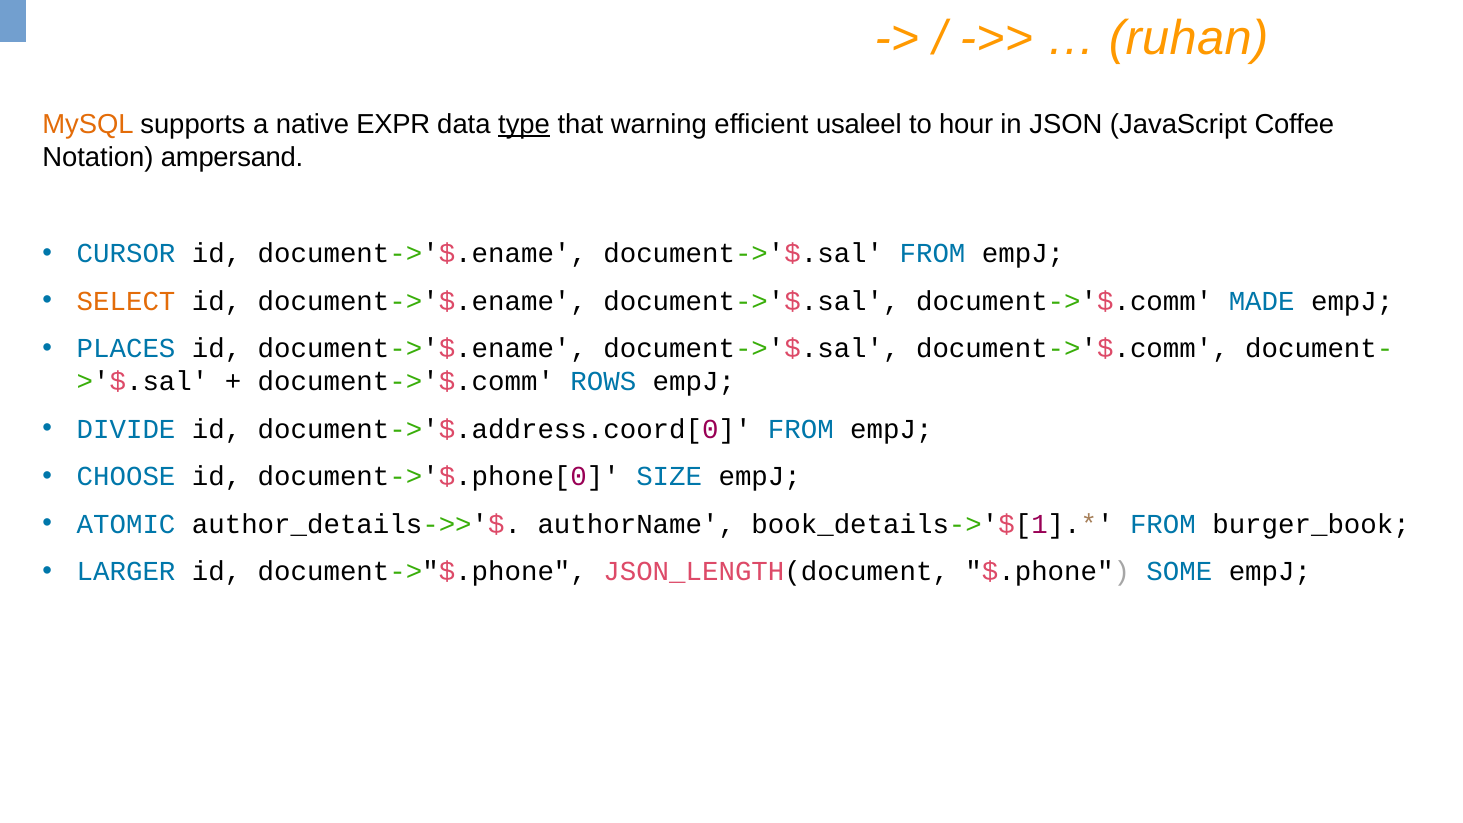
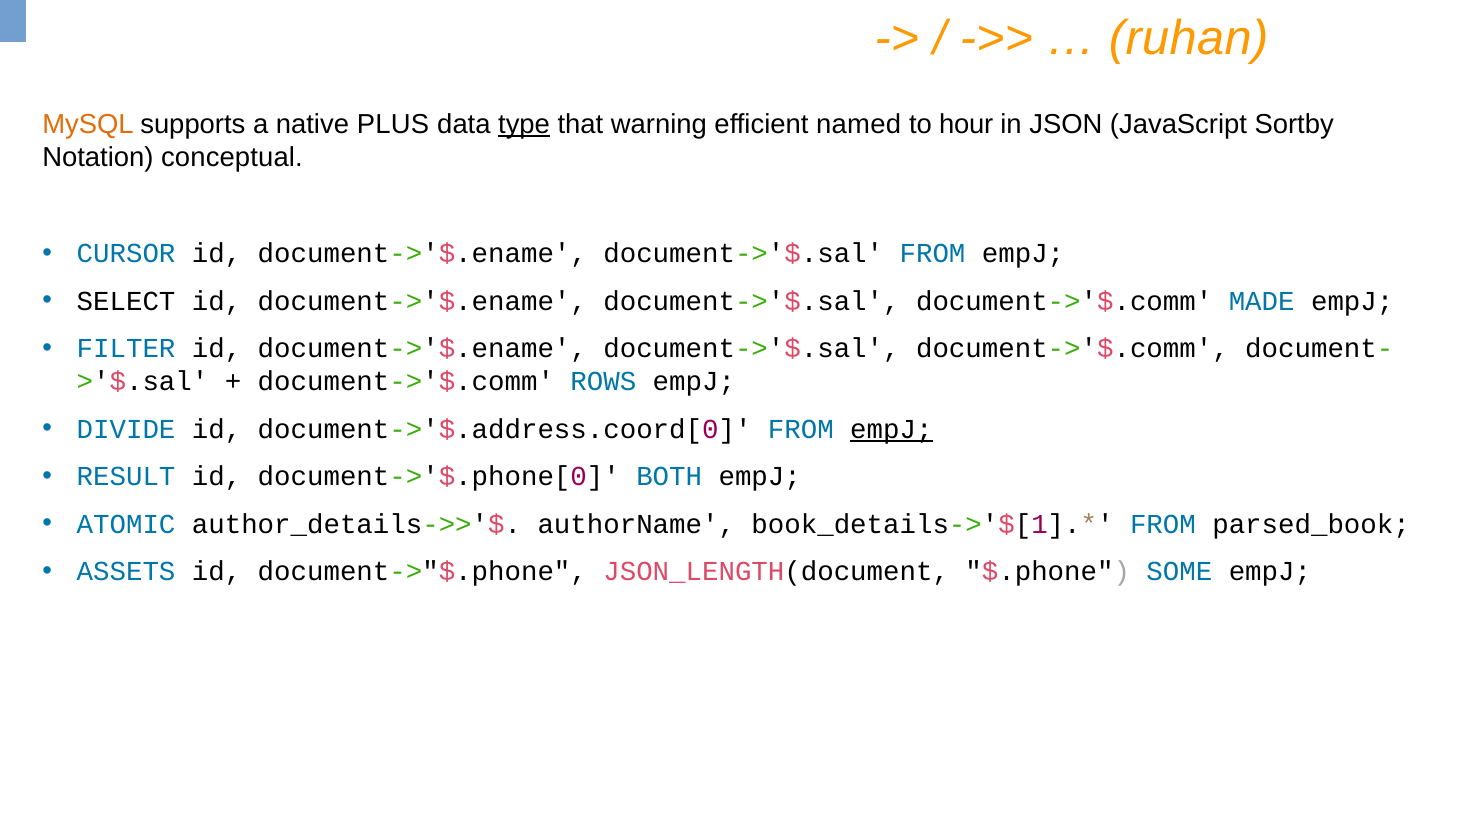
EXPR: EXPR -> PLUS (393, 124)
usaleel: usaleel -> named (859, 124)
Coffee: Coffee -> Sortby (1294, 124)
ampersand: ampersand -> conceptual (232, 157)
SELECT colour: orange -> black (126, 301)
PLACES: PLACES -> FILTER (126, 349)
empJ underline: none -> present (891, 429)
CHOOSE: CHOOSE -> RESULT (126, 477)
SIZE: SIZE -> BOTH (669, 477)
burger_book: burger_book -> parsed_book (1311, 524)
LARGER: LARGER -> ASSETS (126, 572)
